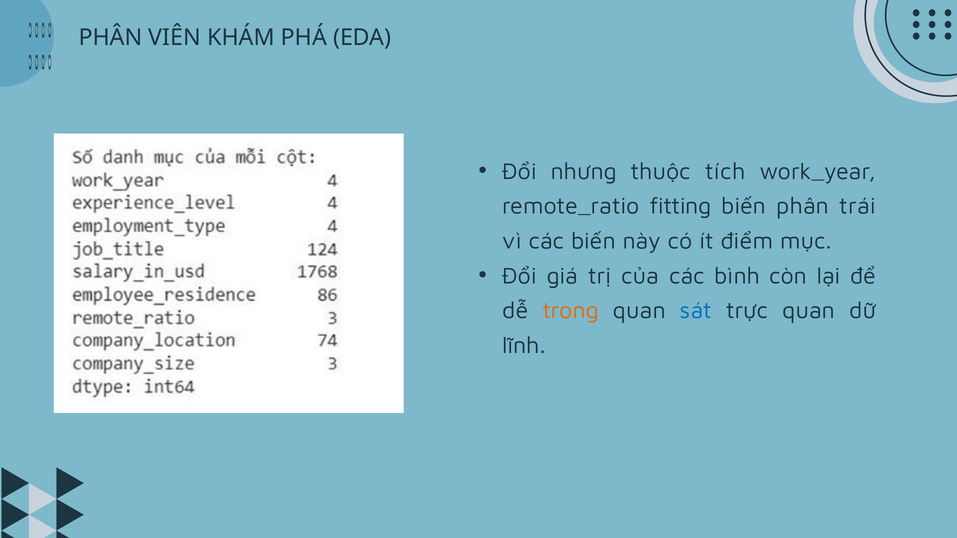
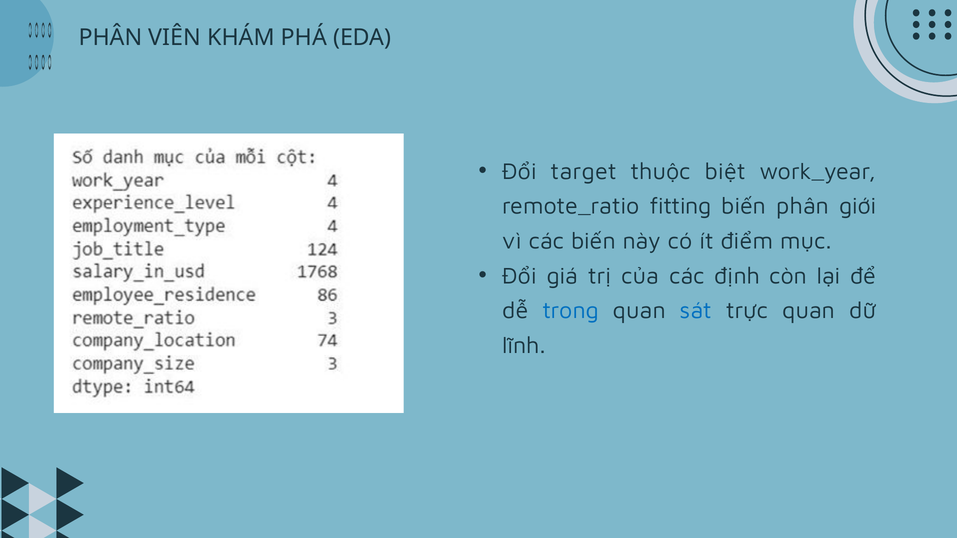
nhưng: nhưng -> target (584, 171)
tích: tích -> biệt (725, 171)
trái: trái -> giới (858, 206)
bình: bình -> định (737, 276)
trong colour: orange -> blue (571, 311)
